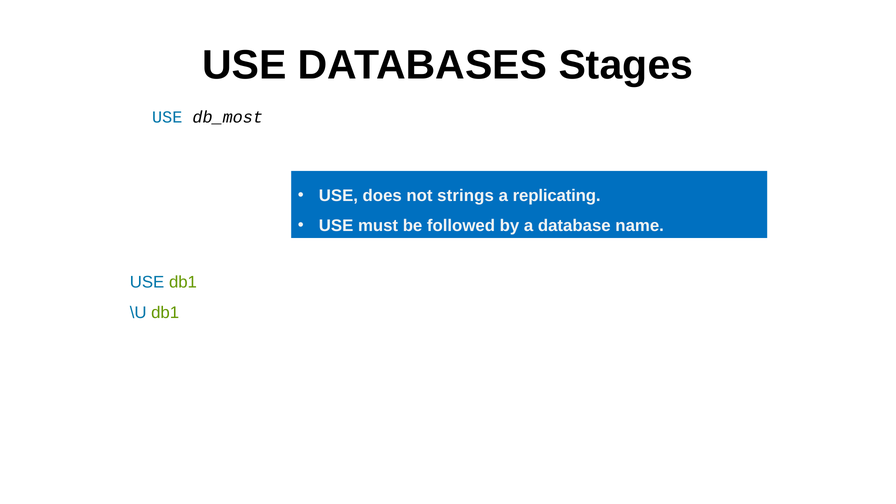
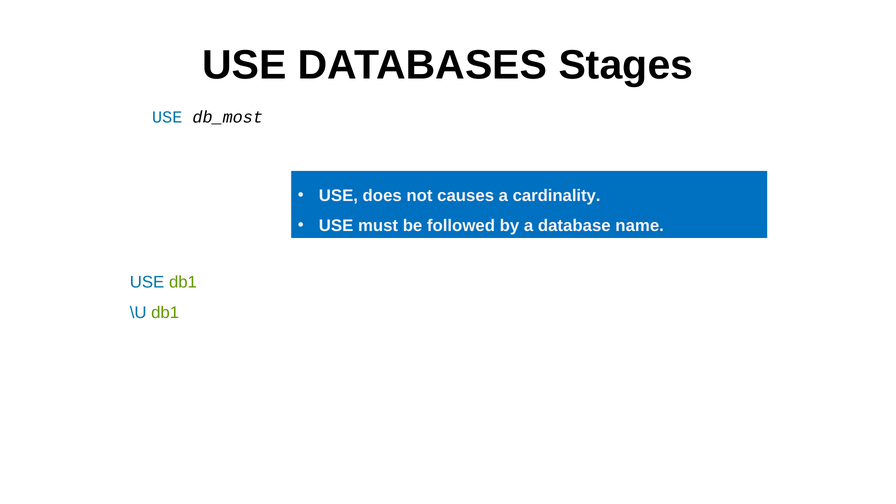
strings: strings -> causes (466, 196)
replicating: replicating -> cardinality (557, 196)
